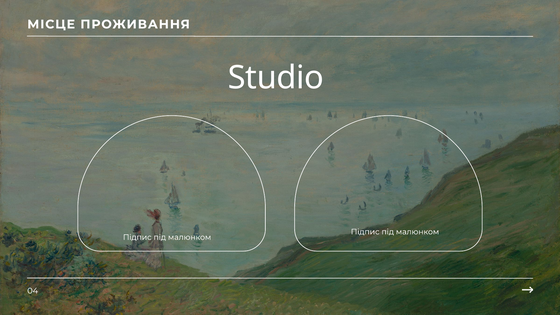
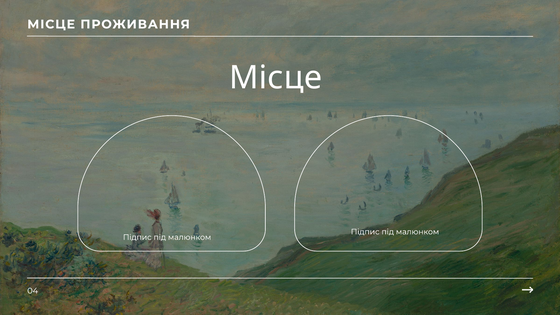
Studio: Studio -> Місце (276, 78)
